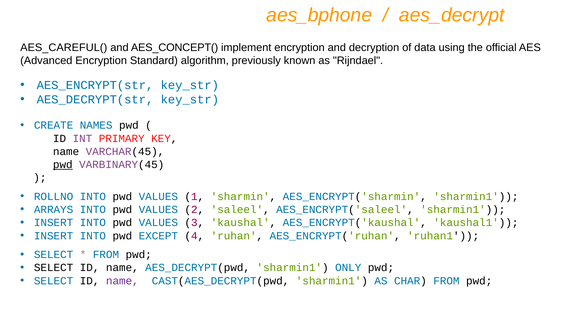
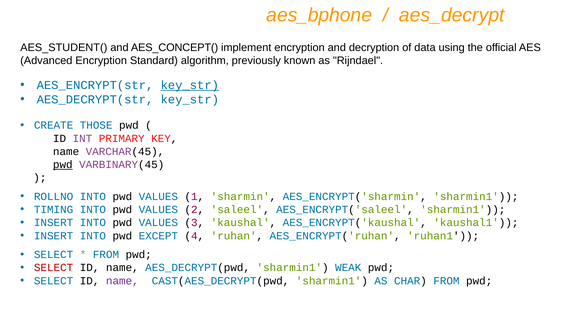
AES_CAREFUL(: AES_CAREFUL( -> AES_STUDENT( (64, 48)
key_str underline: none -> present (190, 85)
NAMES: NAMES -> THOSE (96, 125)
ARRAYS: ARRAYS -> TIMING (54, 210)
SELECT colour: black -> red (54, 268)
ONLY: ONLY -> WEAK (348, 268)
